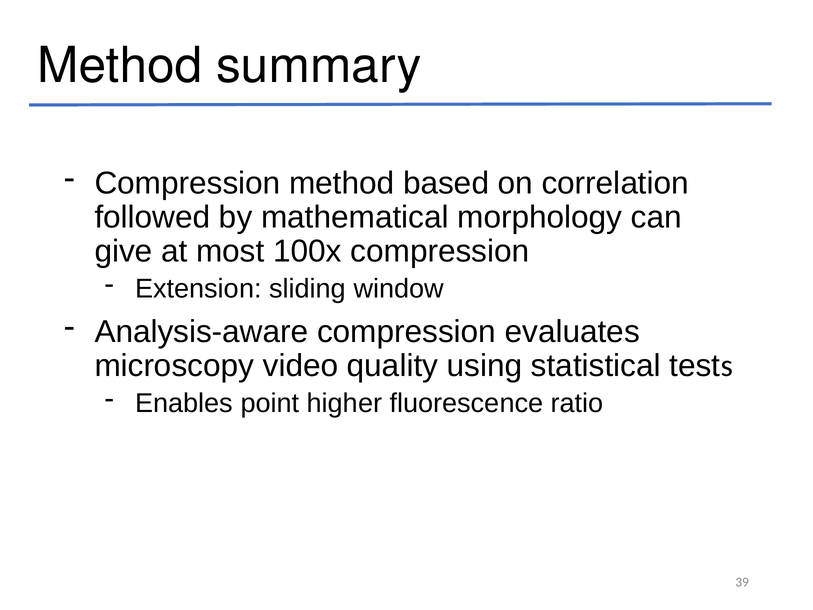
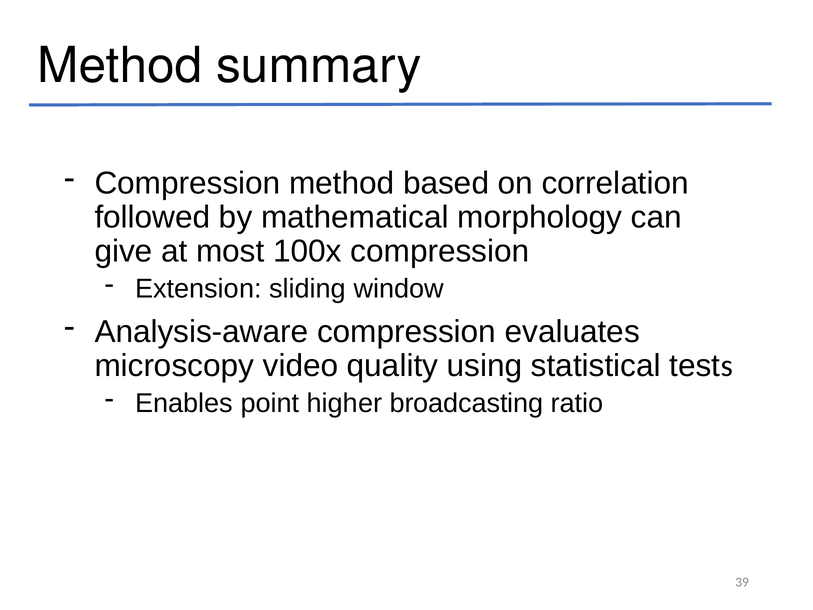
fluorescence: fluorescence -> broadcasting (466, 403)
